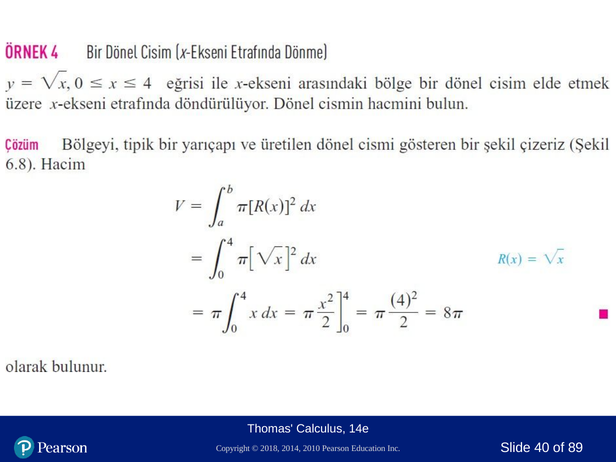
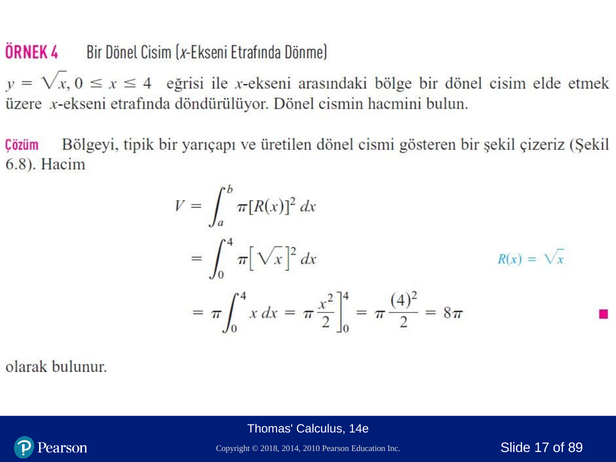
40: 40 -> 17 (542, 448)
